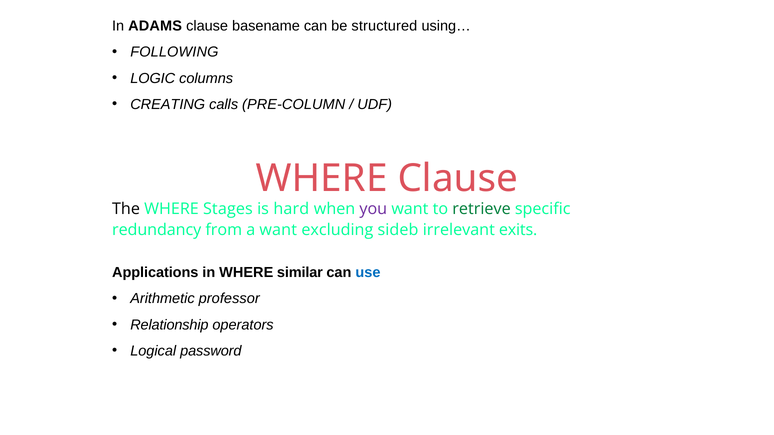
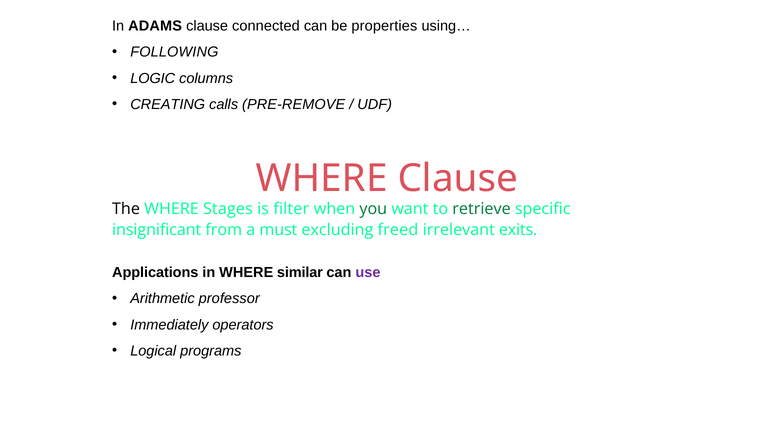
basename: basename -> connected (266, 26)
structured: structured -> properties (384, 26)
PRE-COLUMN: PRE-COLUMN -> PRE-REMOVE (294, 104)
hard: hard -> filter (291, 209)
you colour: purple -> green (373, 209)
redundancy: redundancy -> insignificant (157, 230)
a want: want -> must (278, 230)
sideb: sideb -> freed (398, 230)
use colour: blue -> purple (368, 273)
Relationship: Relationship -> Immediately (169, 325)
password: password -> programs (211, 351)
